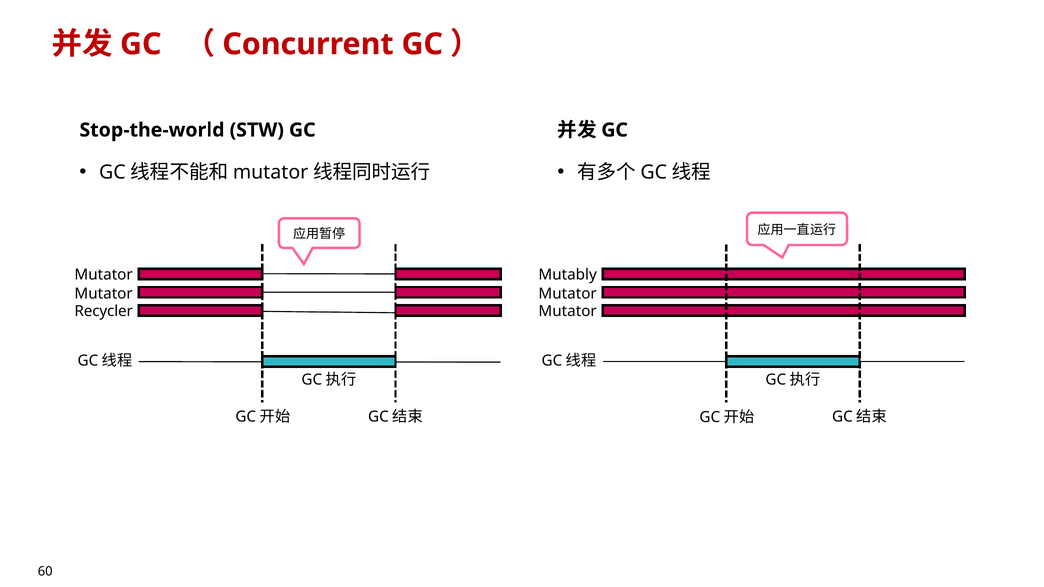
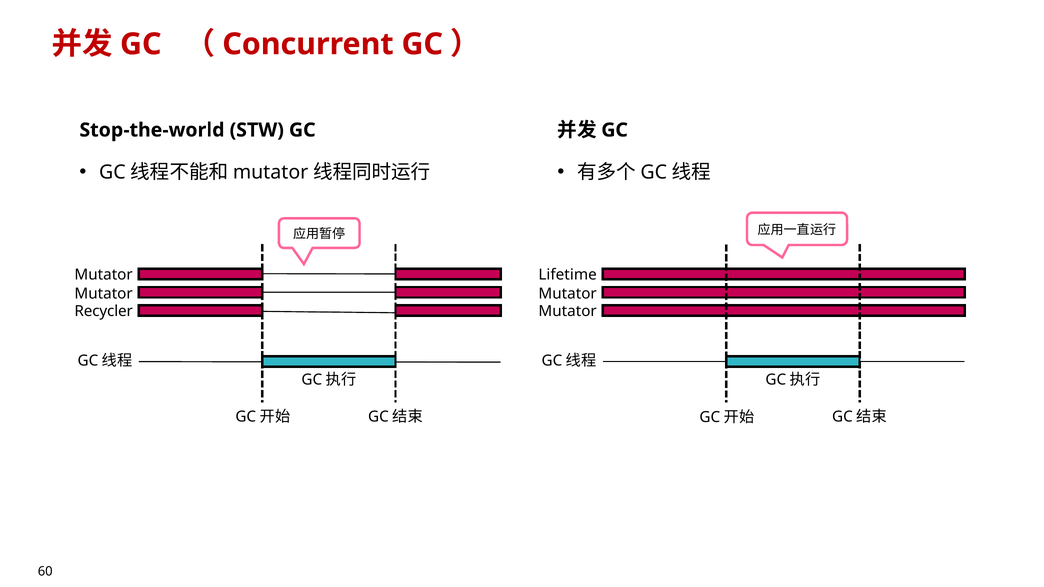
Mutably: Mutably -> Lifetime (568, 275)
